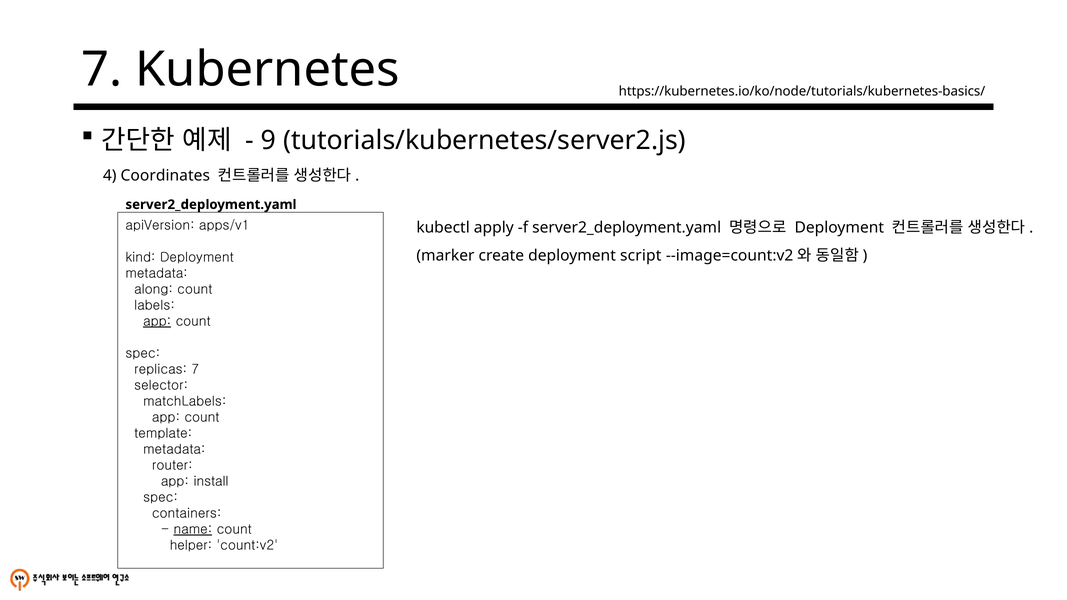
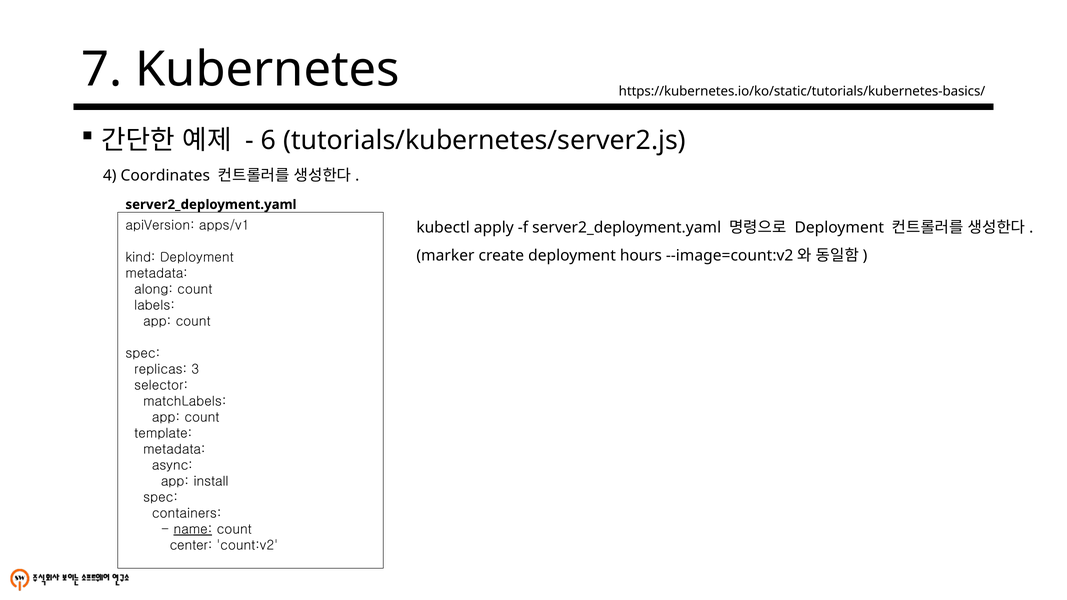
https://kubernetes.io/ko/node/tutorials/kubernetes-basics/: https://kubernetes.io/ko/node/tutorials/kubernetes-basics/ -> https://kubernetes.io/ko/static/tutorials/kubernetes-basics/ (802, 91)
9: 9 -> 6 (269, 141)
script: script -> hours (641, 256)
app underline: present -> none (157, 321)
replicas 7: 7 -> 3 (195, 369)
router: router -> async (172, 465)
helper: helper -> center (191, 545)
